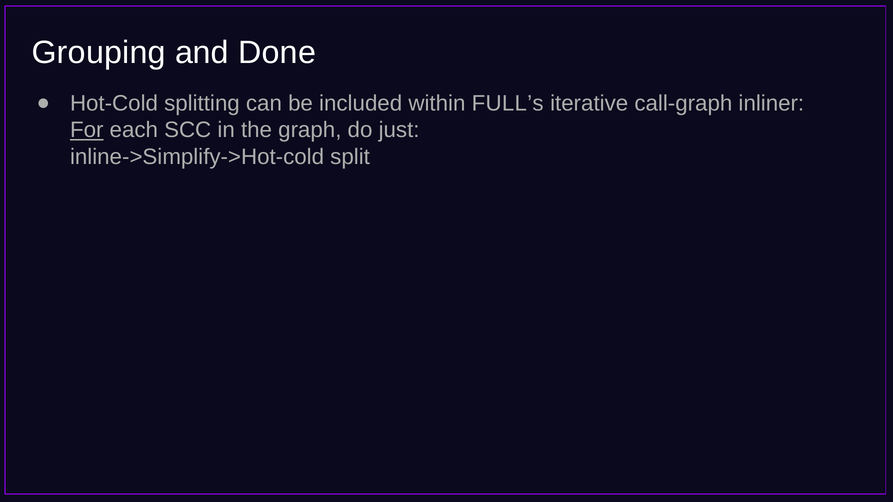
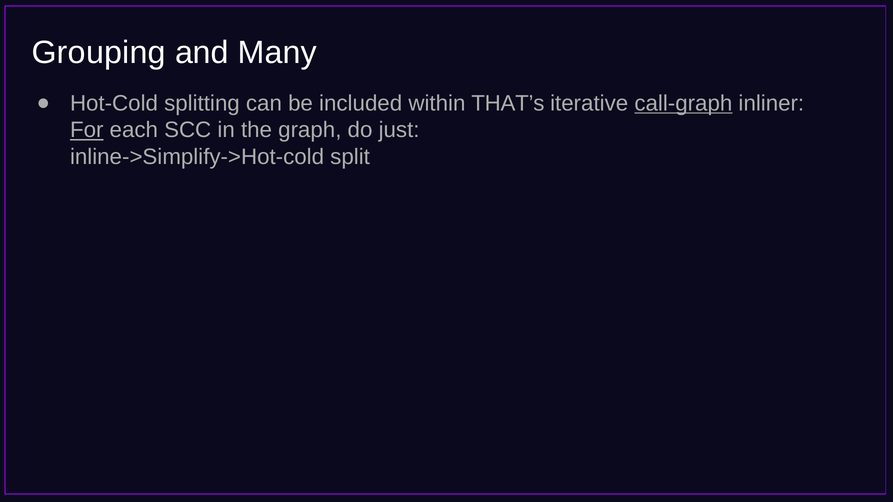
Done: Done -> Many (277, 53)
FULL’s: FULL’s -> THAT’s (508, 103)
call-graph underline: none -> present (683, 103)
